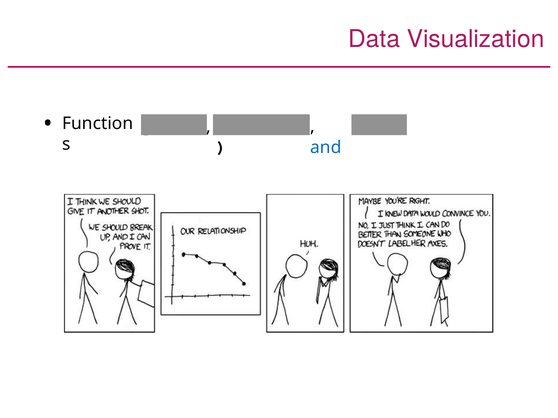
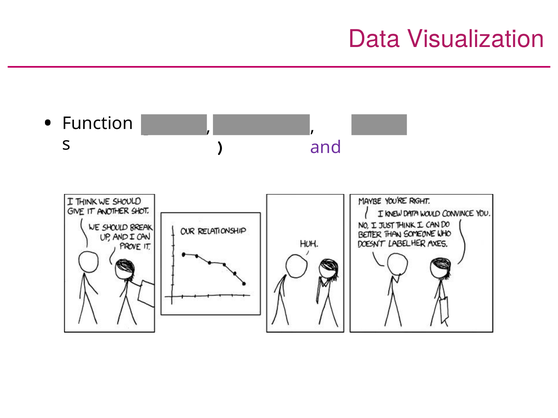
and colour: blue -> purple (326, 148)
